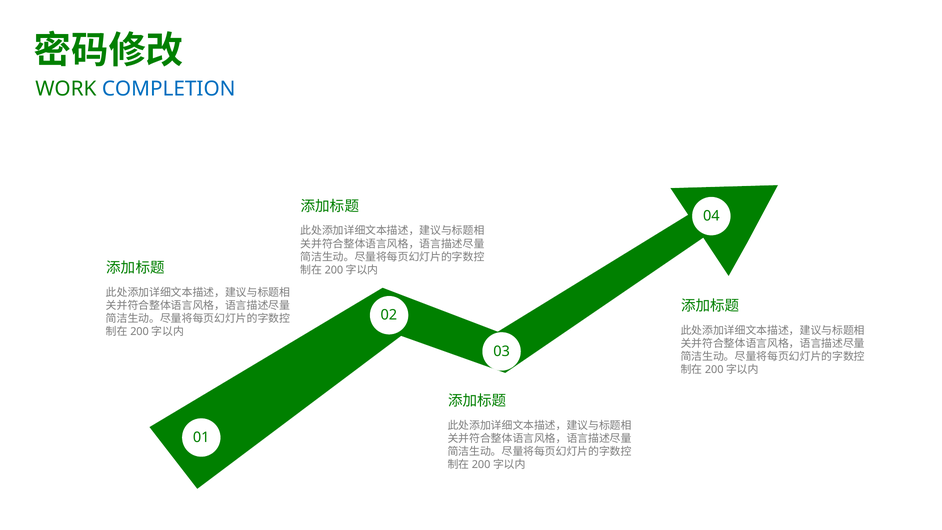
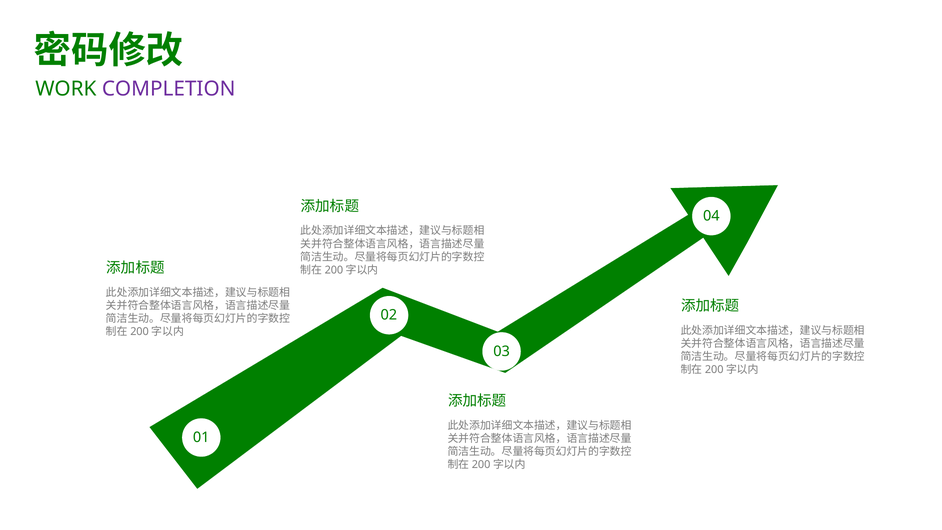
COMPLETION colour: blue -> purple (169, 89)
